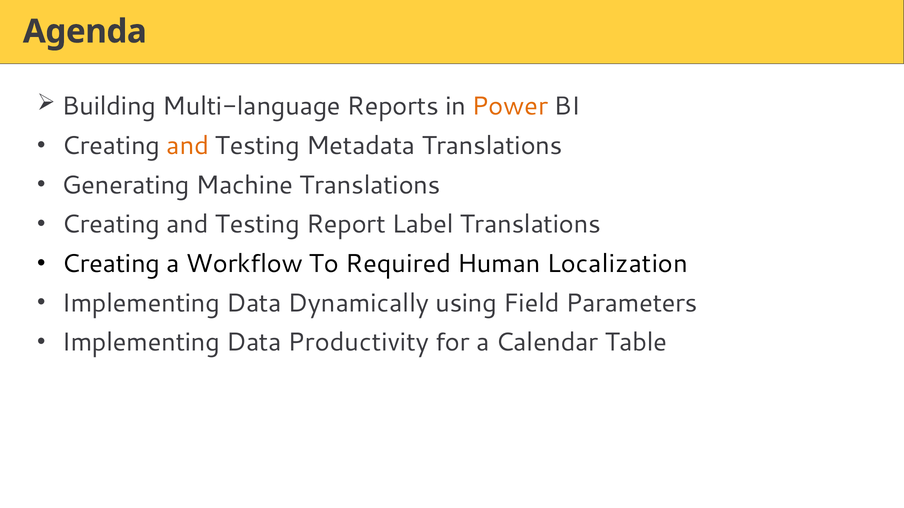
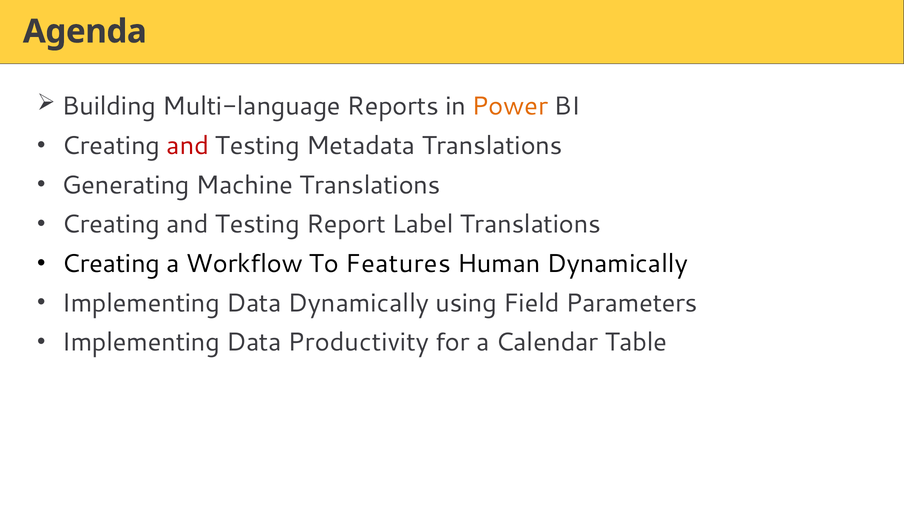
and colour: orange -> red (188, 146)
Required: Required -> Features (398, 264)
Human Localization: Localization -> Dynamically (617, 264)
